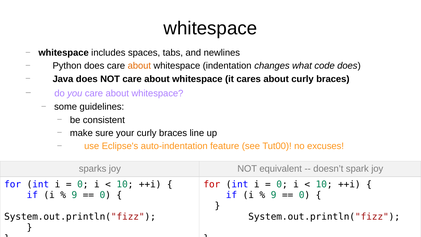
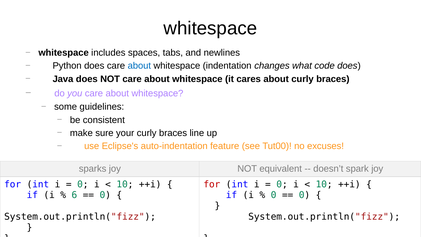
about colour: orange -> blue (139, 66)
9: 9 -> 6 (74, 195)
9: 9 -> 0 (274, 195)
